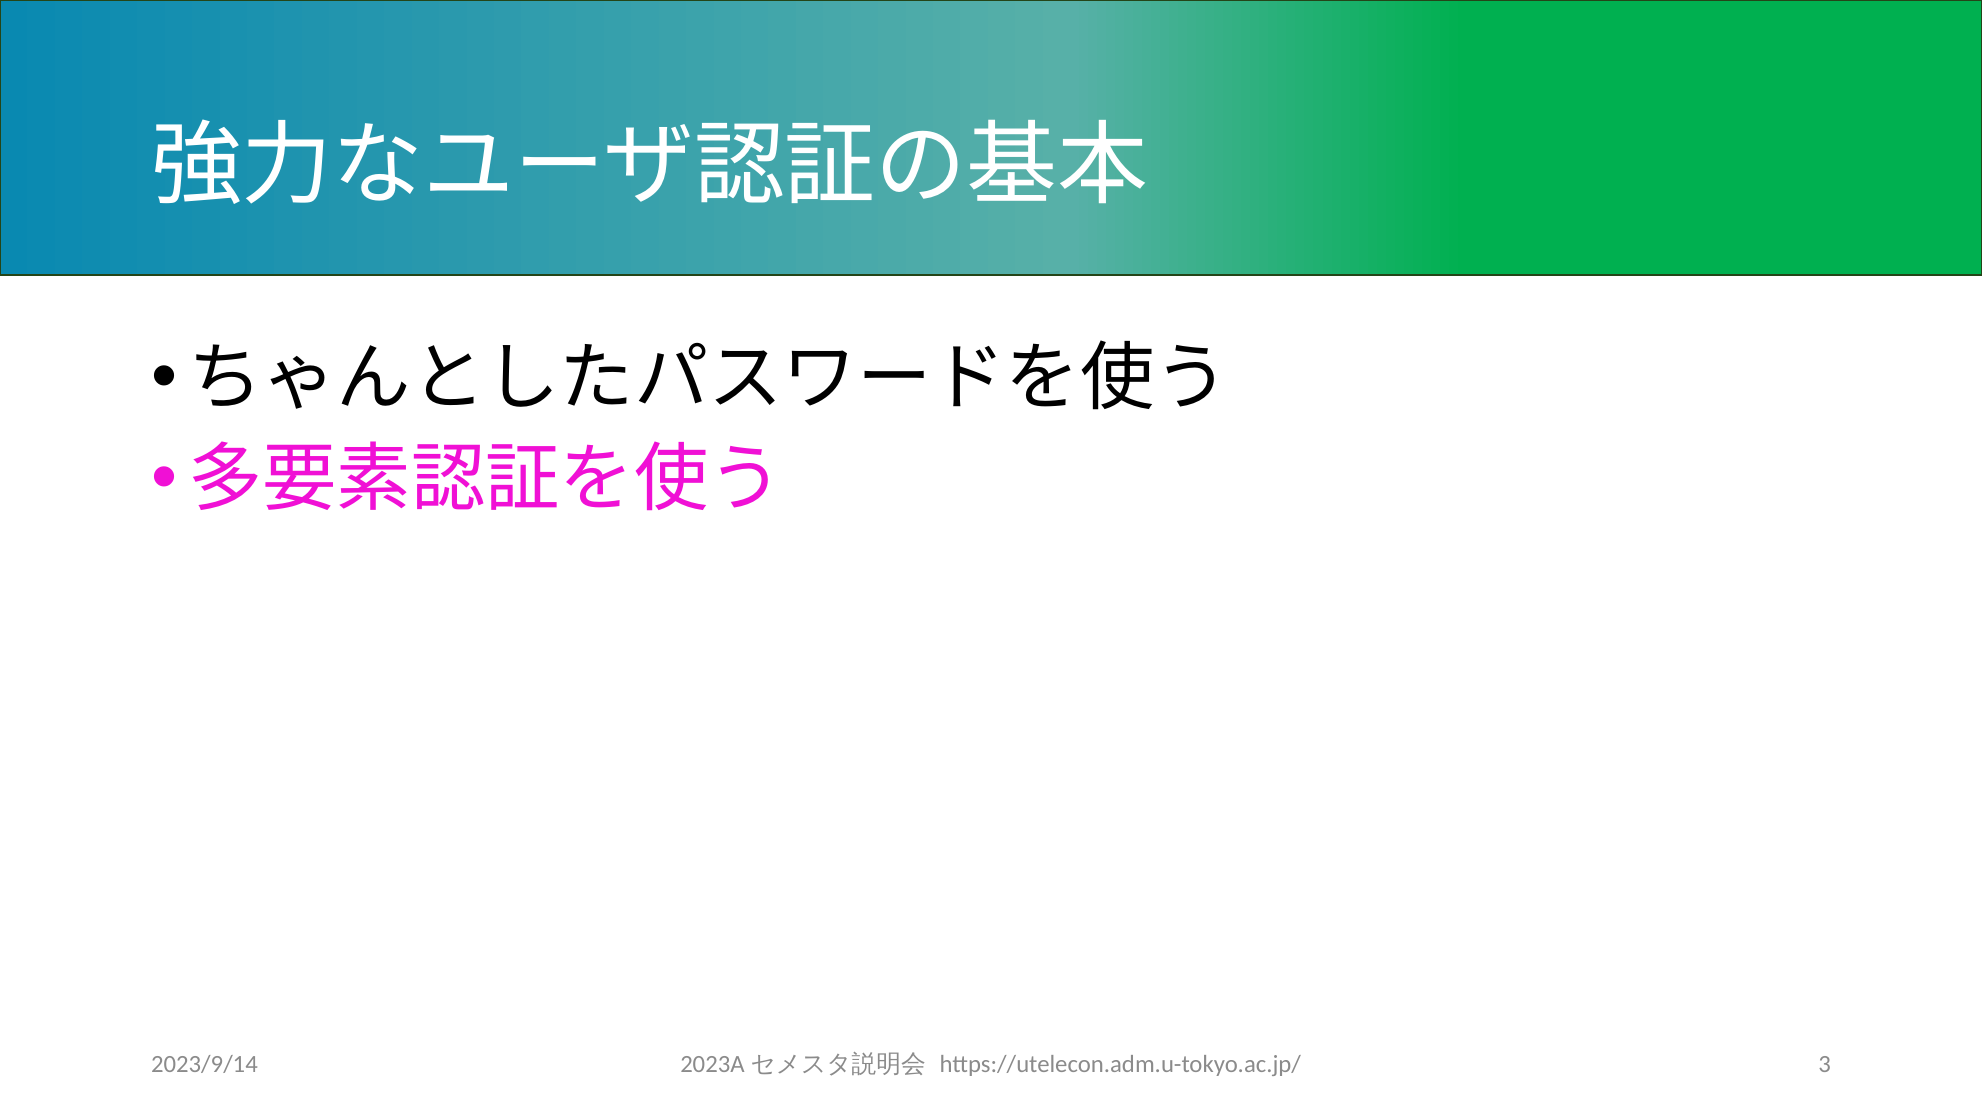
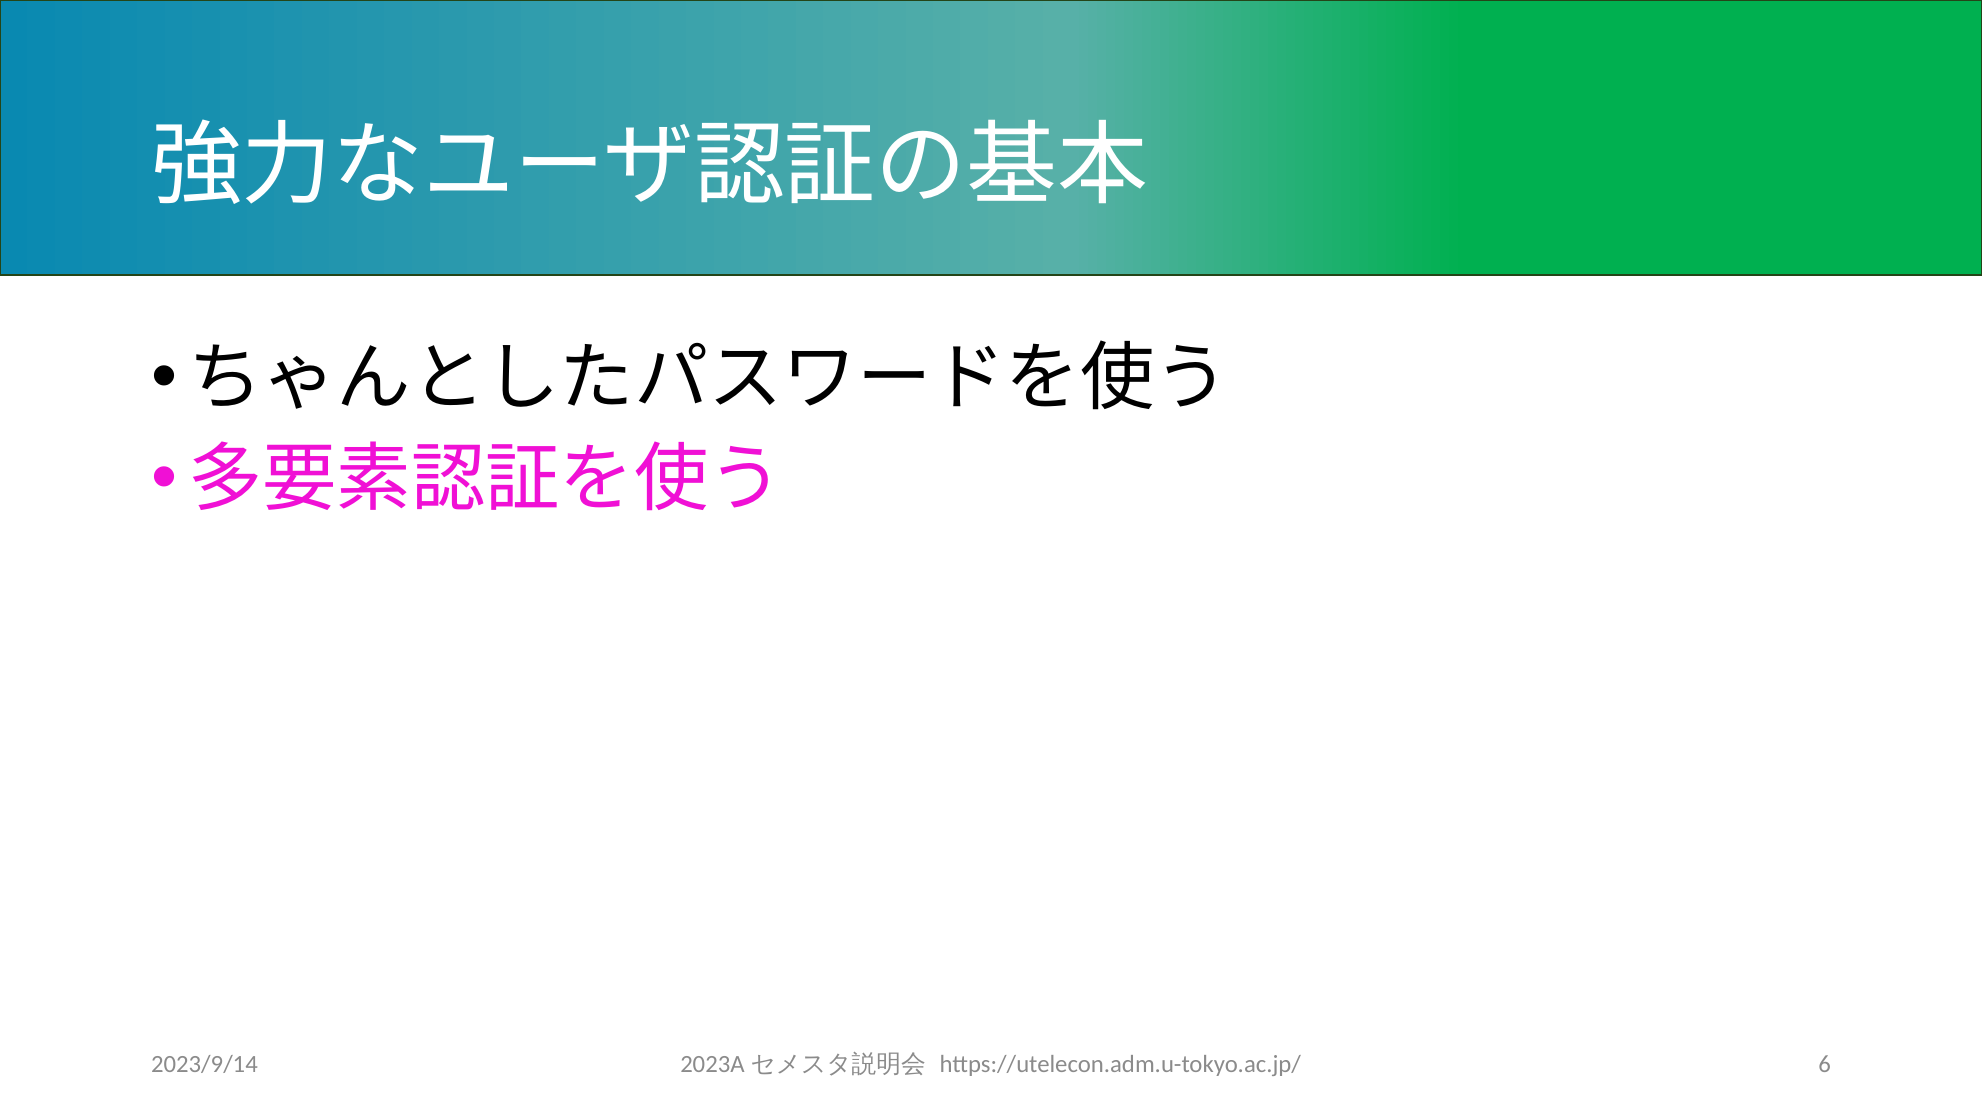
3: 3 -> 6 (1825, 1064)
